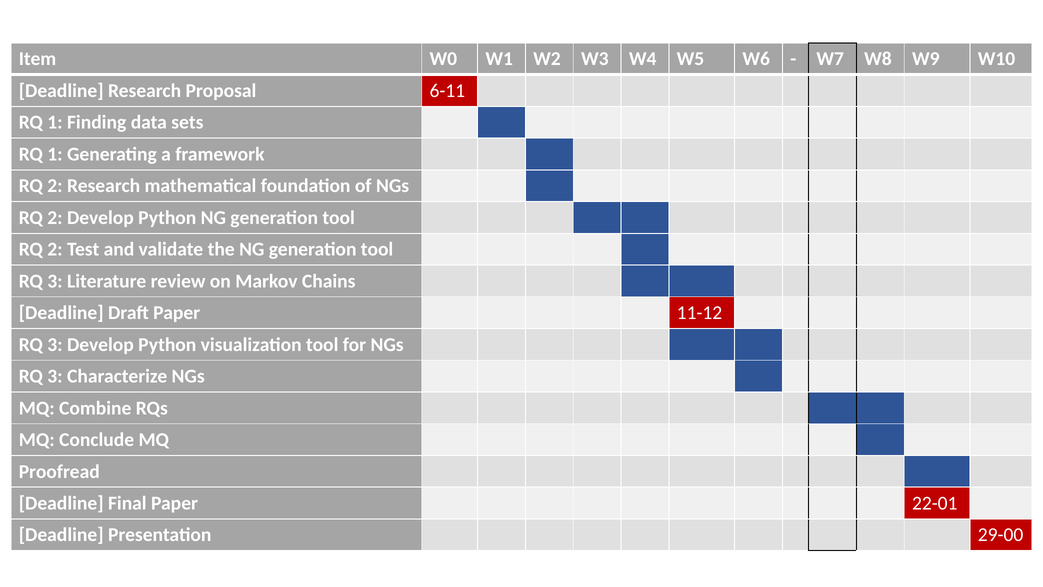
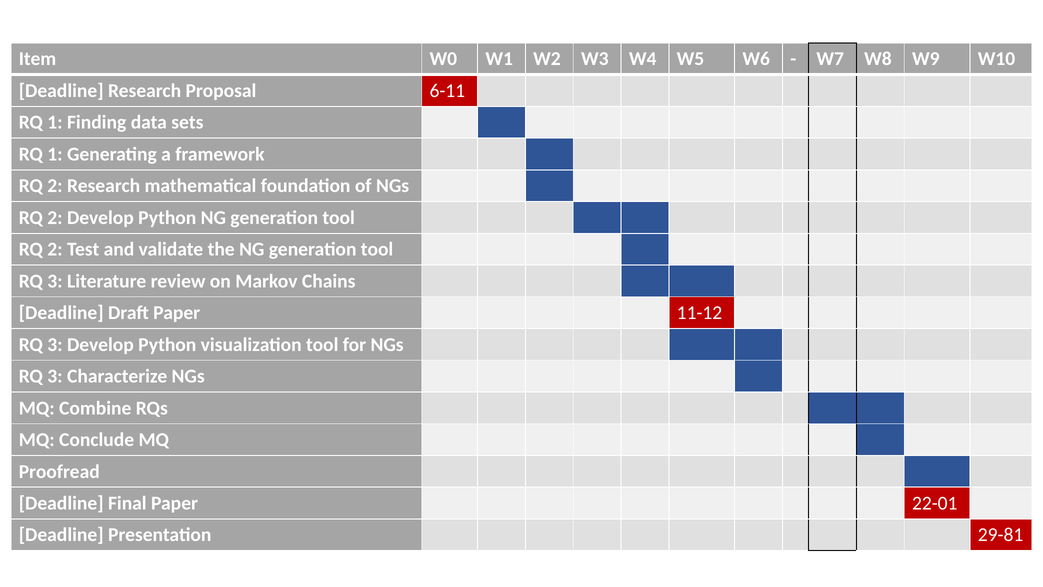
29-00: 29-00 -> 29-81 (1001, 535)
